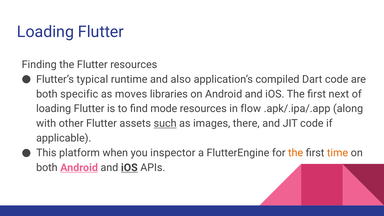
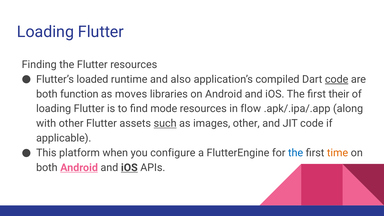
typical: typical -> loaded (92, 79)
code underline: none -> present (337, 79)
specific: specific -> function (79, 94)
next: next -> their (339, 94)
images there: there -> other (246, 123)
inspector: inspector -> configure (173, 153)
the colour: orange -> blue (296, 153)
